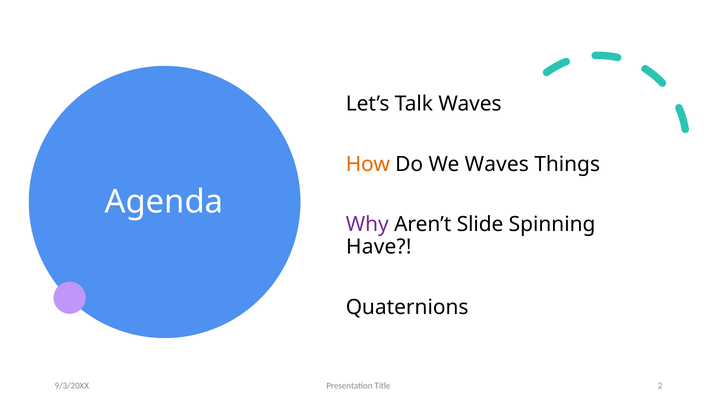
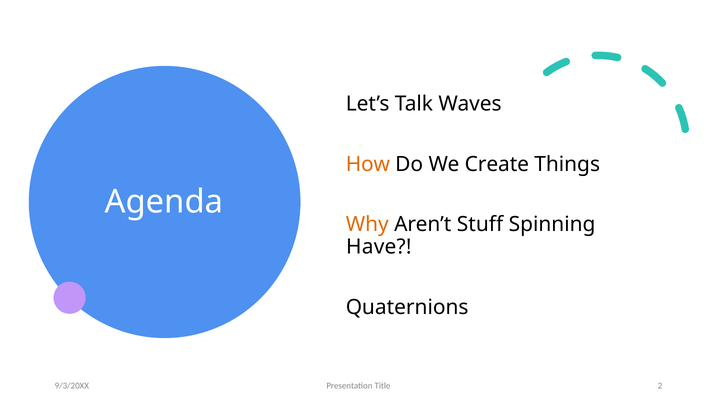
We Waves: Waves -> Create (497, 164)
Why colour: purple -> orange (367, 224)
Slide: Slide -> Stuff (480, 224)
